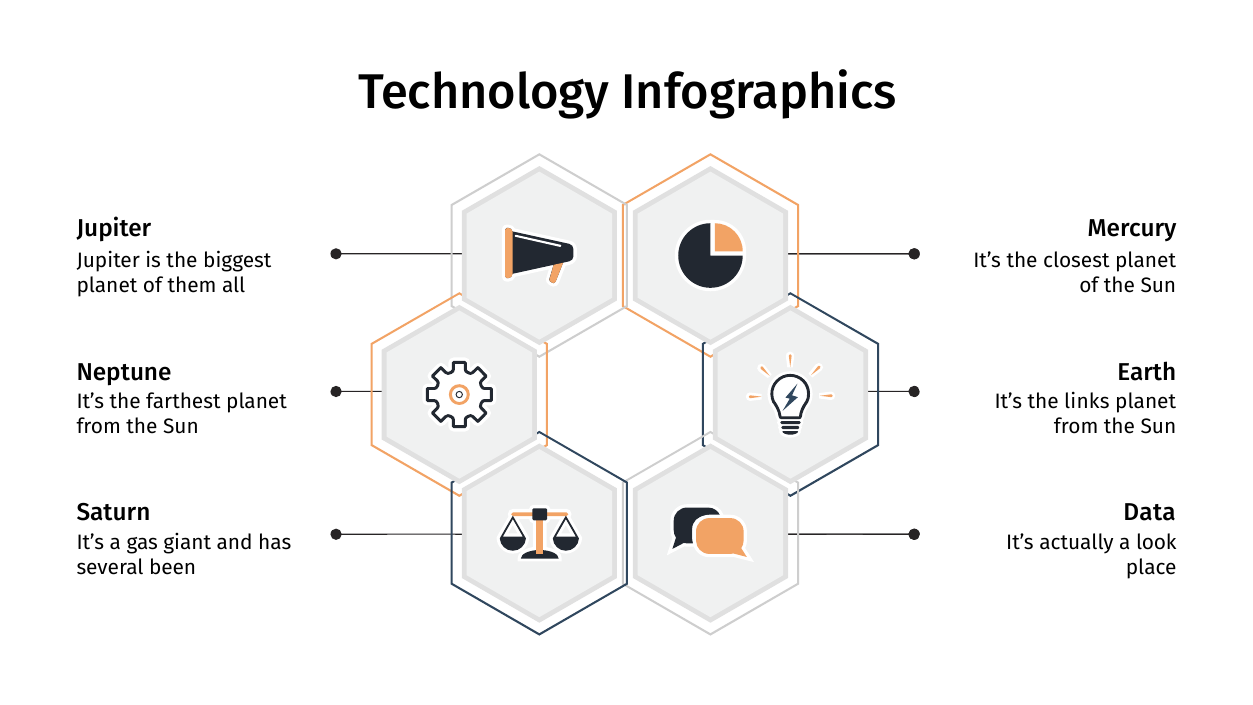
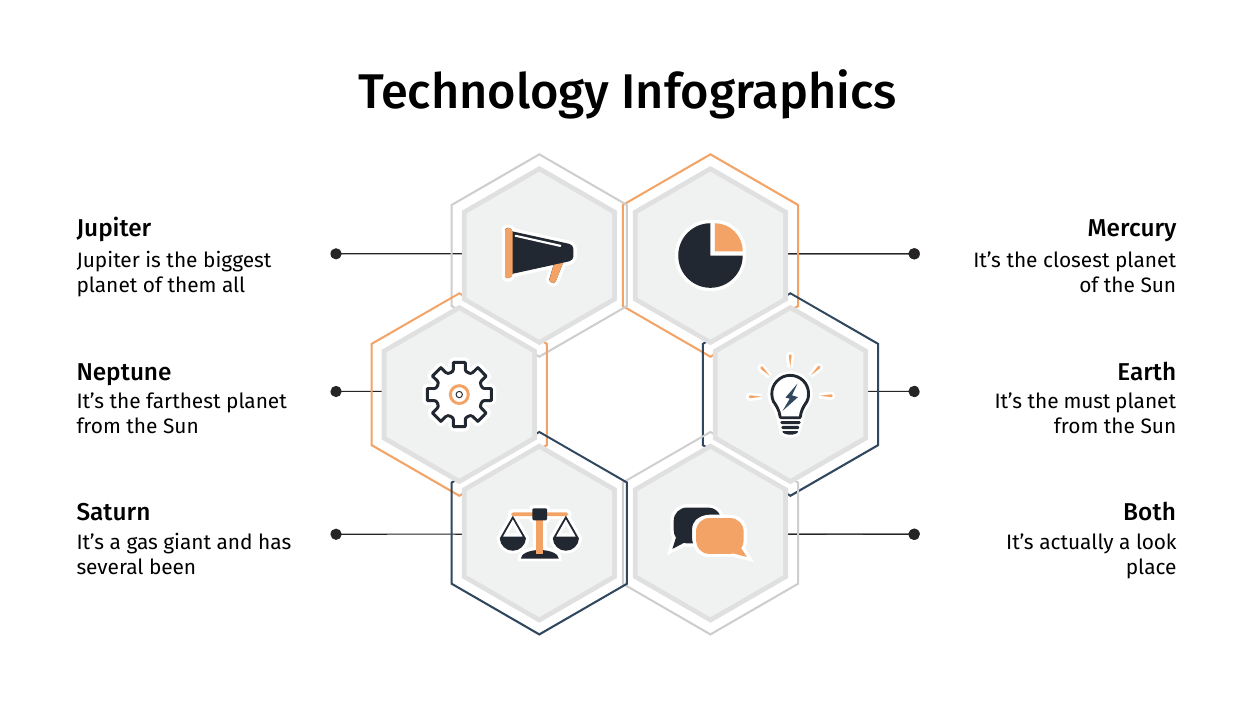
links: links -> must (1087, 402)
Data: Data -> Both (1150, 513)
